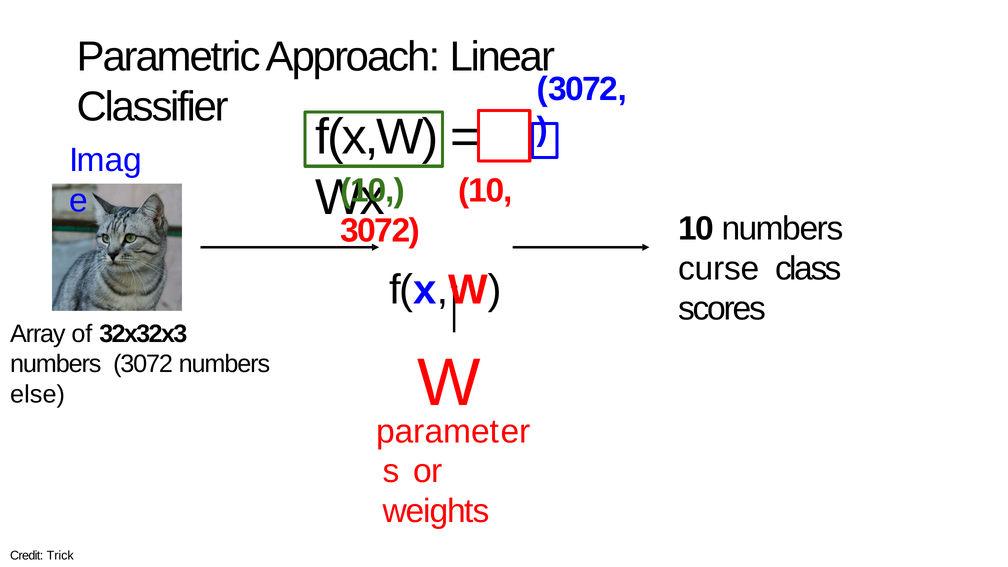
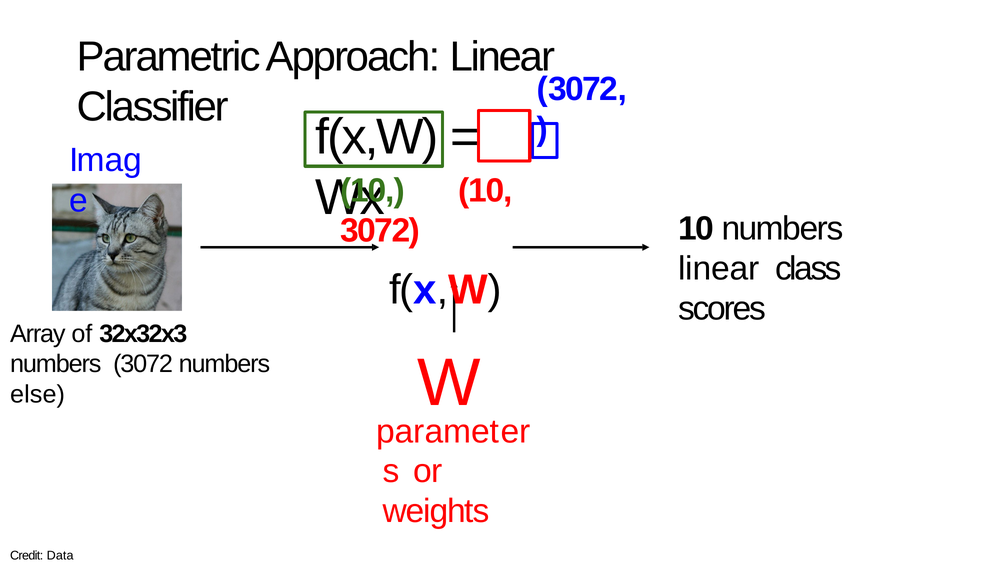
curse: curse -> linear (719, 269)
Trick: Trick -> Data (60, 556)
